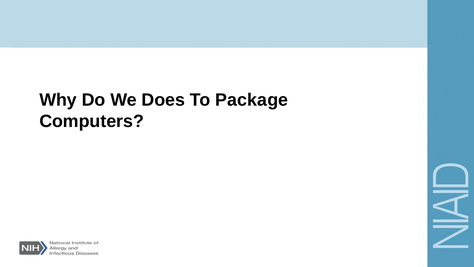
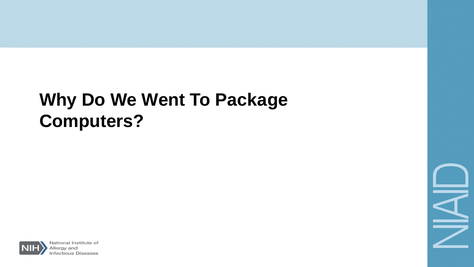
Does: Does -> Went (163, 100)
